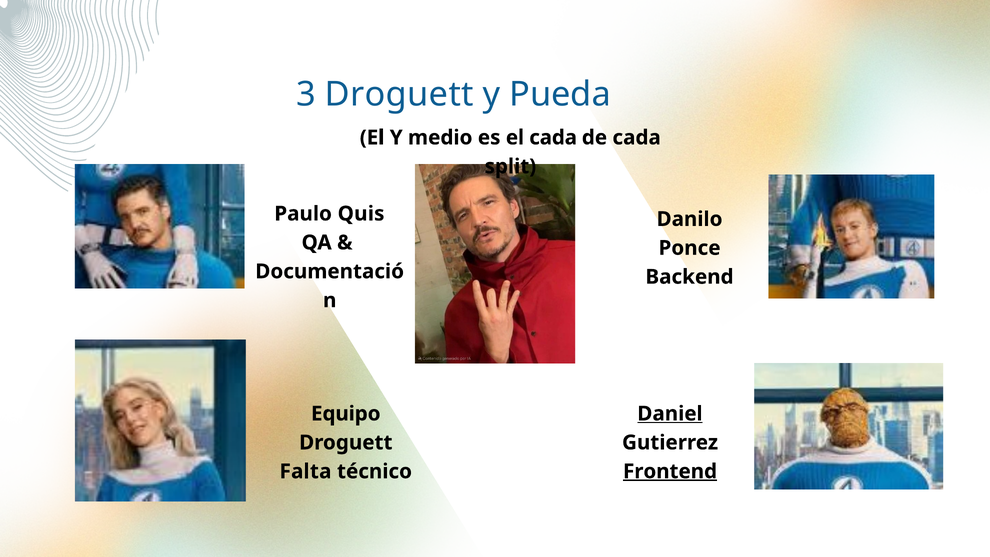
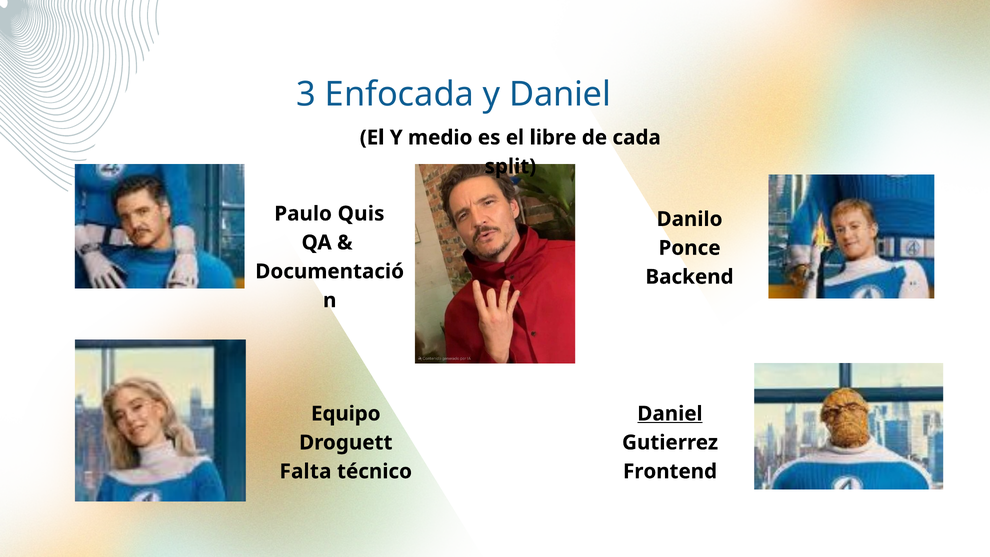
3 Droguett: Droguett -> Enfocada (399, 94)
y Pueda: Pueda -> Daniel (560, 94)
el cada: cada -> libre (553, 138)
Frontend underline: present -> none (670, 471)
